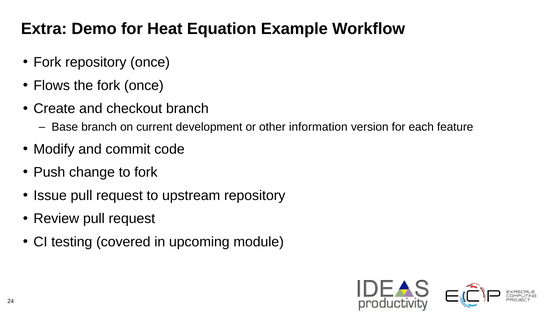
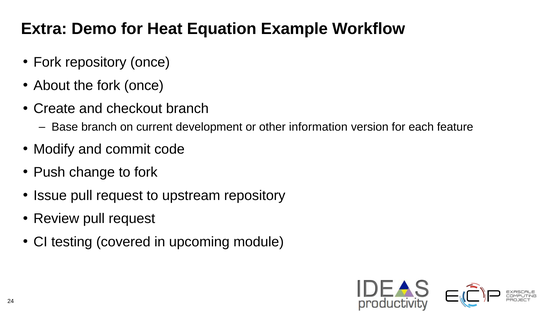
Flows: Flows -> About (52, 85)
